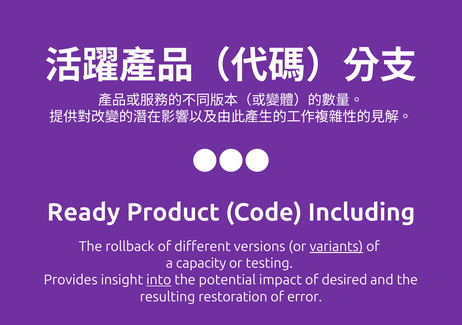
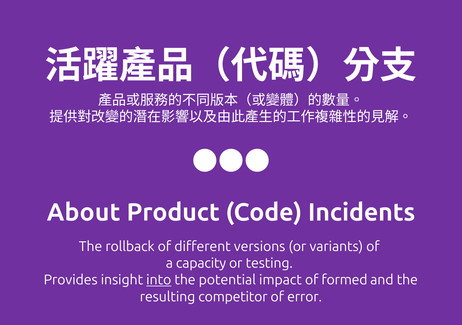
Ready: Ready -> About (84, 213)
Including: Including -> Incidents (362, 213)
variants underline: present -> none (336, 247)
desired: desired -> formed (344, 281)
restoration: restoration -> competitor (233, 297)
